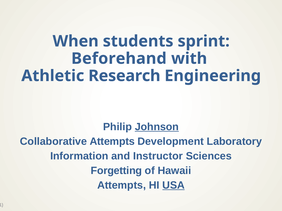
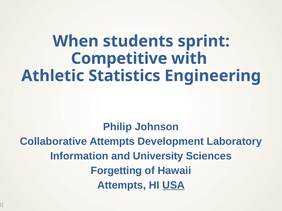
Beforehand: Beforehand -> Competitive (119, 59)
Research: Research -> Statistics (124, 76)
Johnson underline: present -> none (157, 127)
Instructor: Instructor -> University (158, 156)
